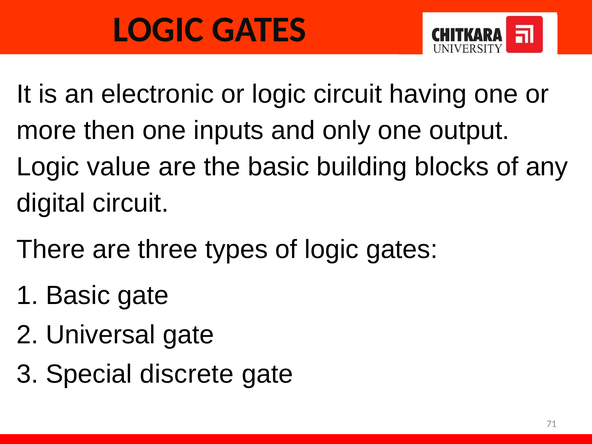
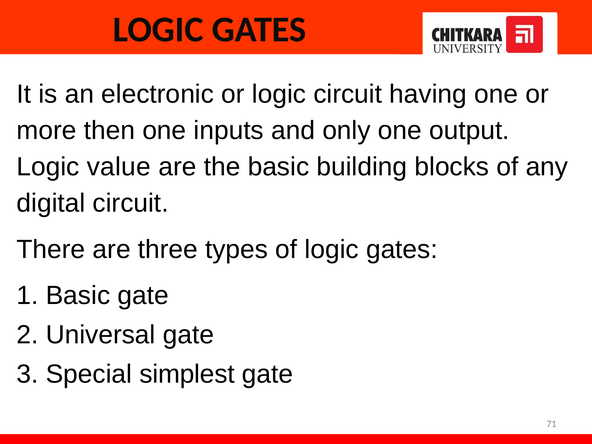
discrete: discrete -> simplest (187, 374)
